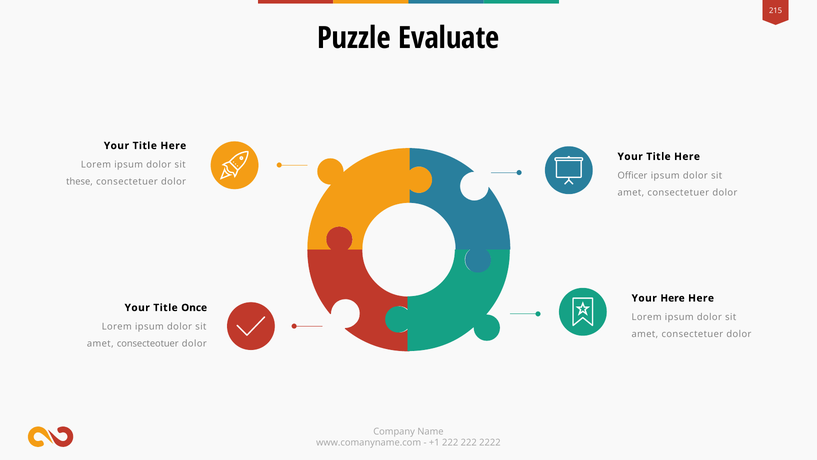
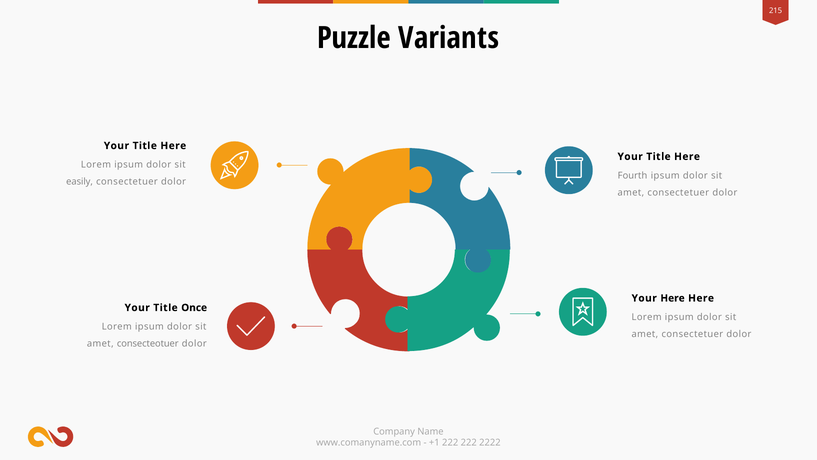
Evaluate: Evaluate -> Variants (449, 38)
Officer: Officer -> Fourth (632, 175)
these: these -> easily (80, 182)
